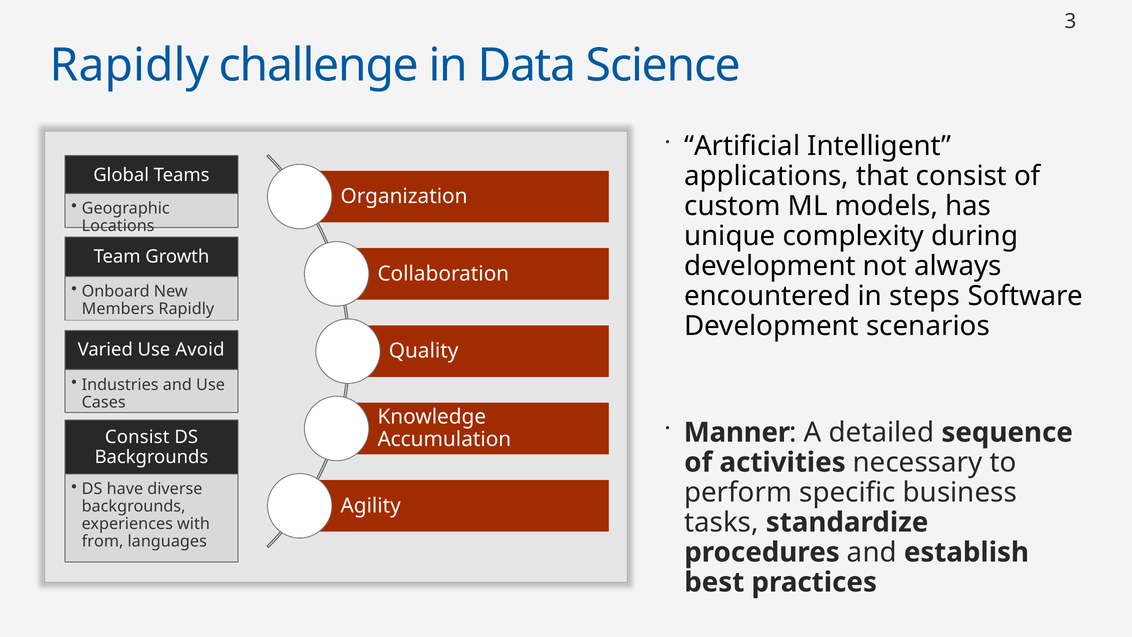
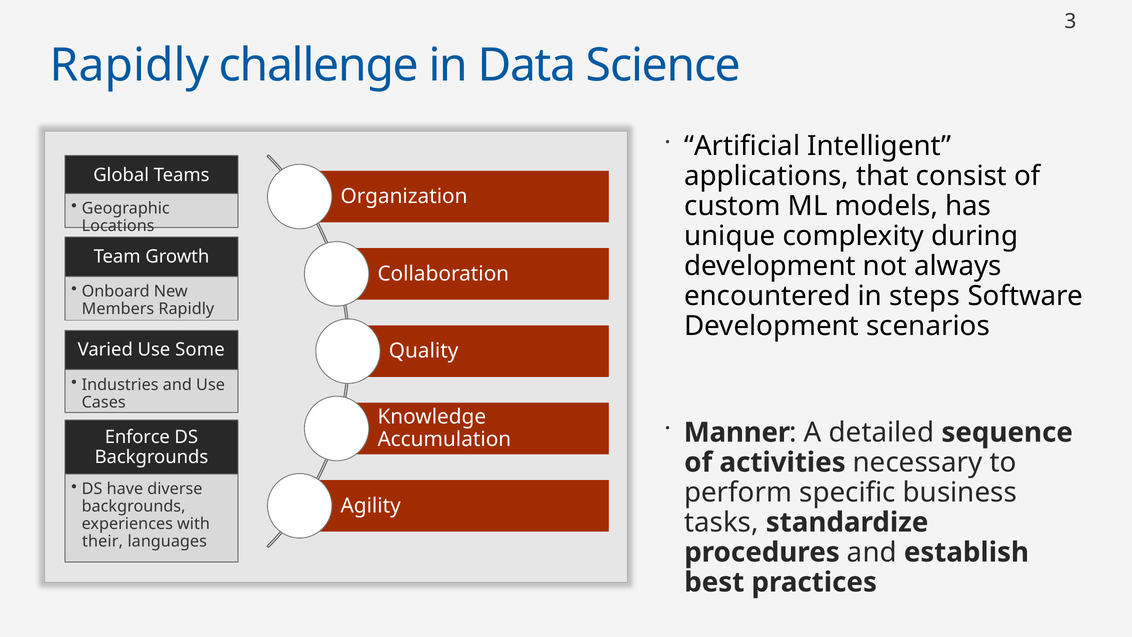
Avoid: Avoid -> Some (200, 350)
Consist: Consist -> Enforce (137, 437)
from: from -> their (103, 541)
